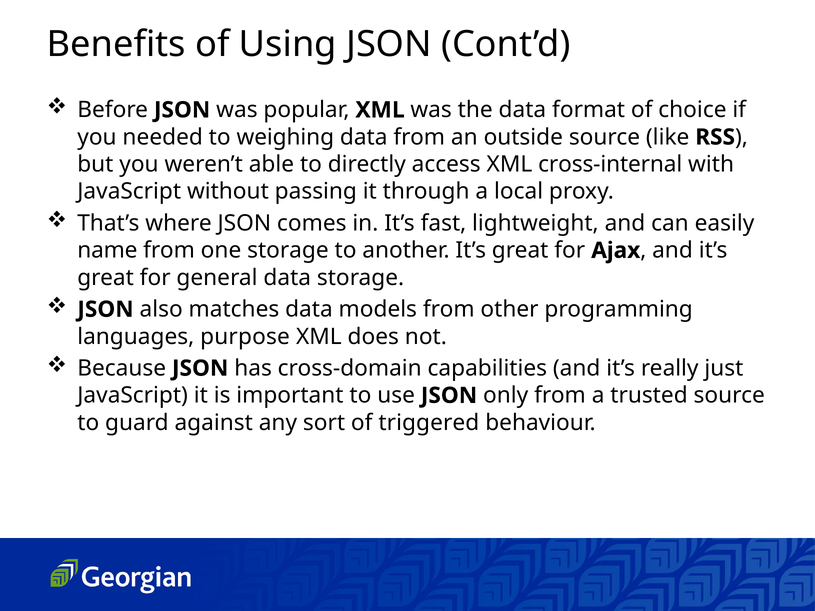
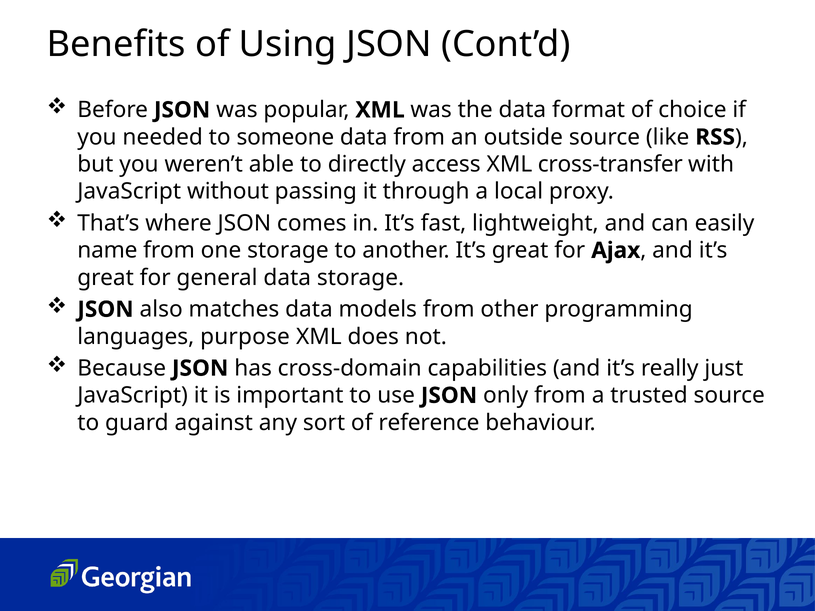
weighing: weighing -> someone (285, 137)
cross-internal: cross-internal -> cross-transfer (610, 164)
triggered: triggered -> reference (429, 423)
